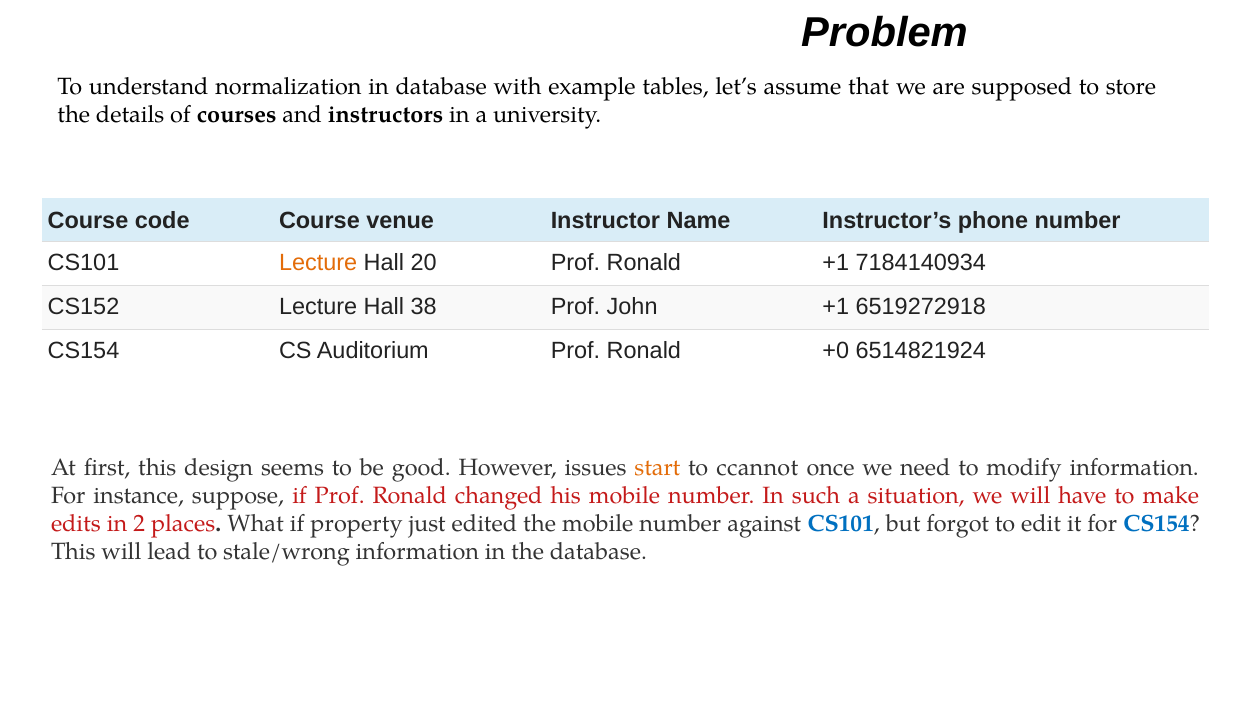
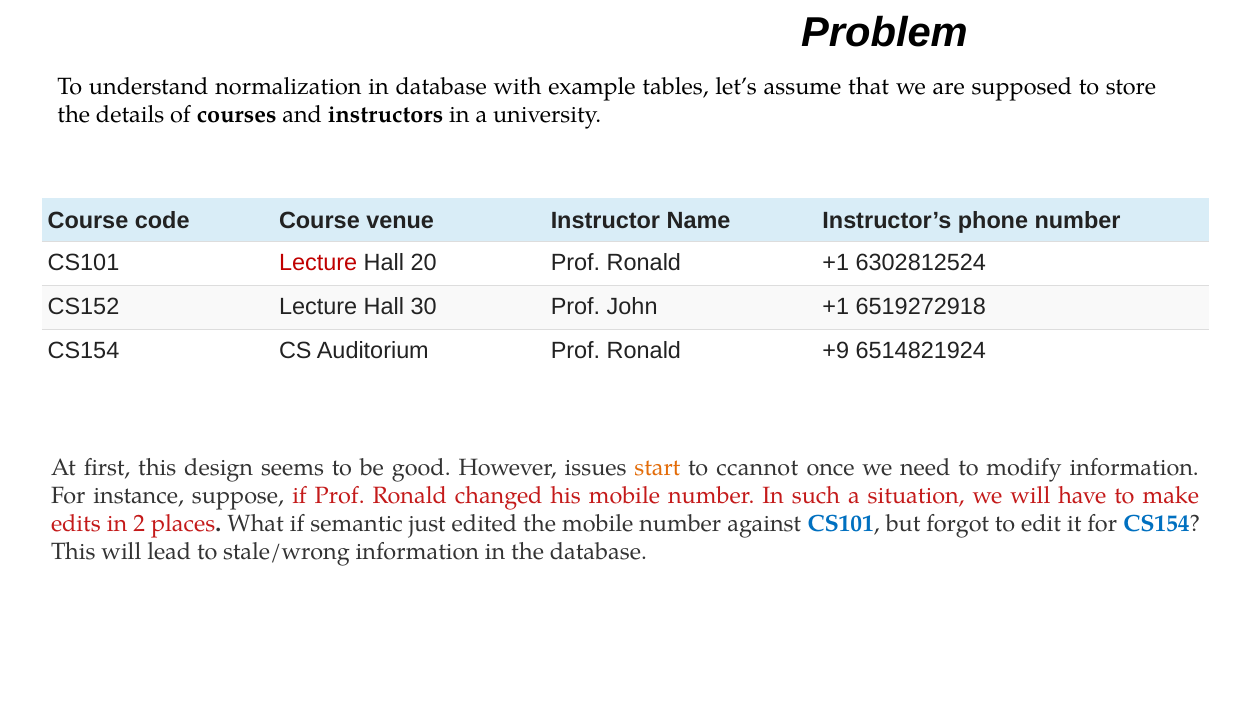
Lecture colour: orange -> red (318, 263)
7184140934: 7184140934 -> 6302812524 (921, 263)
38: 38 -> 30 (424, 307)
+0: +0 -> +9 (836, 351)
property: property -> semantic (357, 524)
